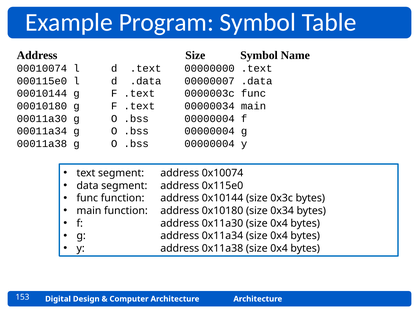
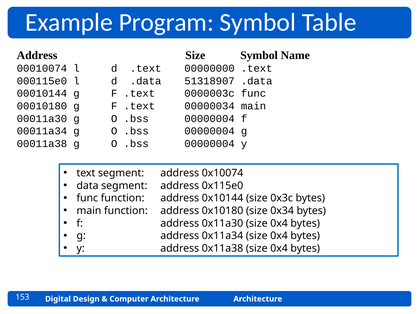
00000007: 00000007 -> 51318907 (210, 81)
